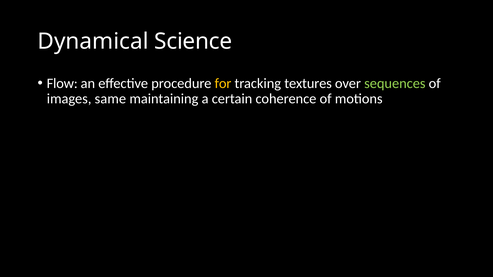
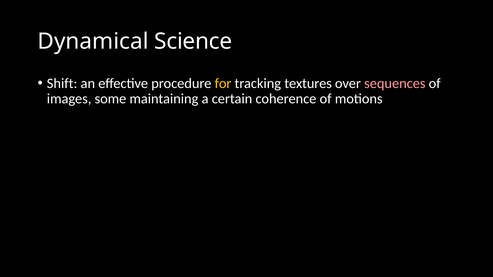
Flow: Flow -> Shift (62, 83)
sequences colour: light green -> pink (395, 83)
same: same -> some (110, 99)
